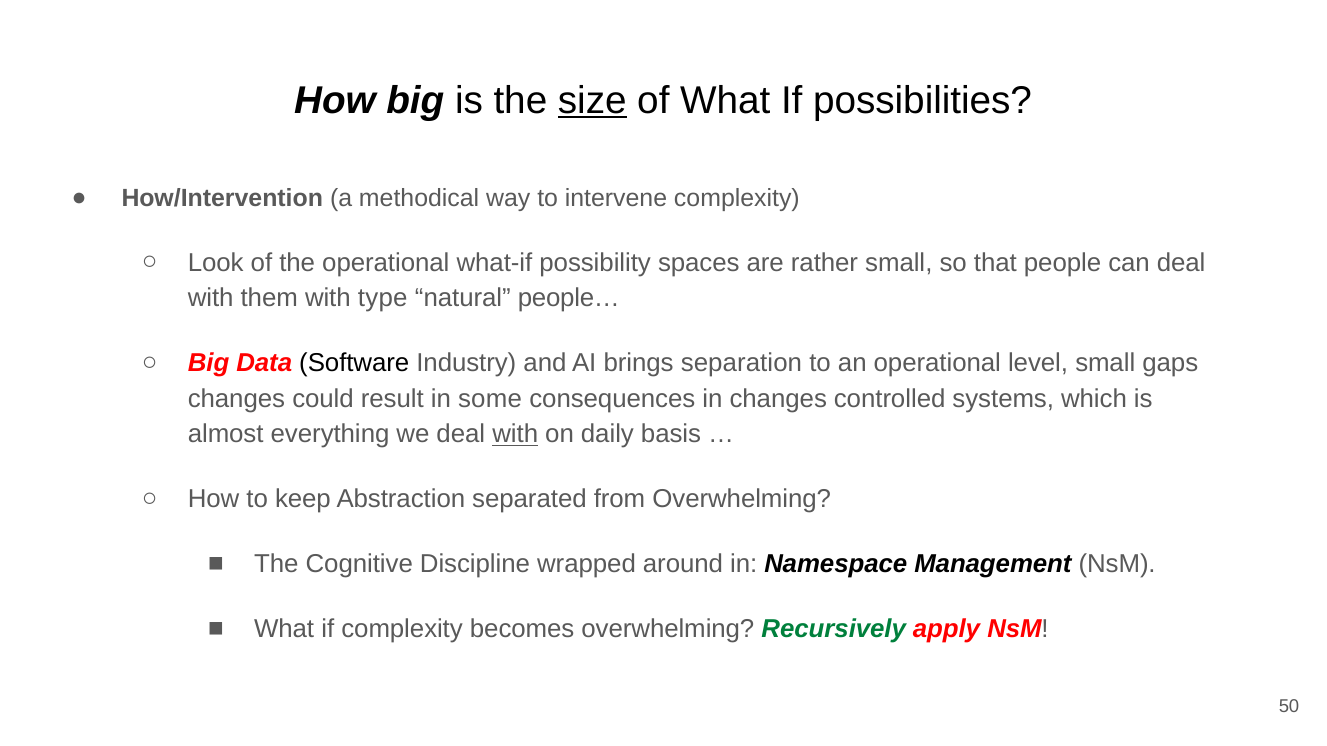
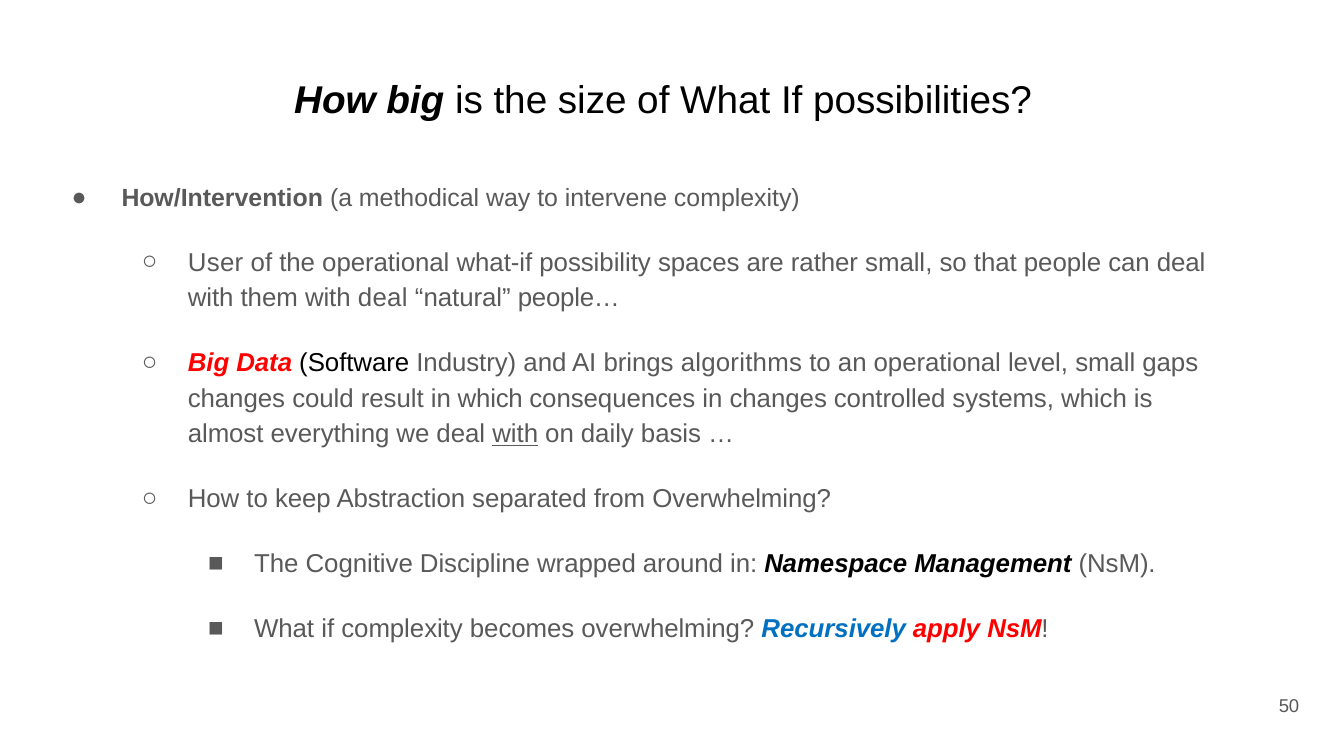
size underline: present -> none (592, 100)
Look: Look -> User (216, 263)
with type: type -> deal (383, 298)
separation: separation -> algorithms (741, 363)
in some: some -> which (490, 399)
Recursively colour: green -> blue (834, 630)
